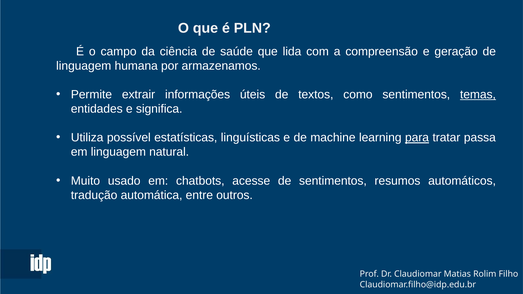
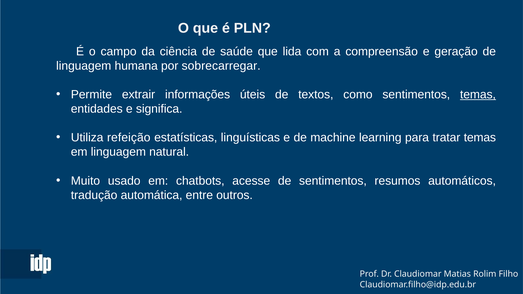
armazenamos: armazenamos -> sobrecarregar (221, 66)
possível: possível -> refeição (129, 138)
para underline: present -> none (417, 138)
tratar passa: passa -> temas (480, 138)
